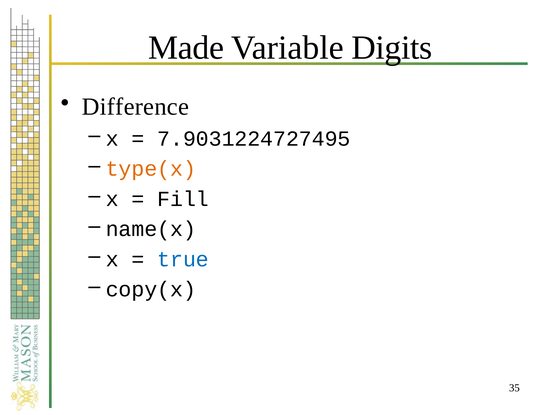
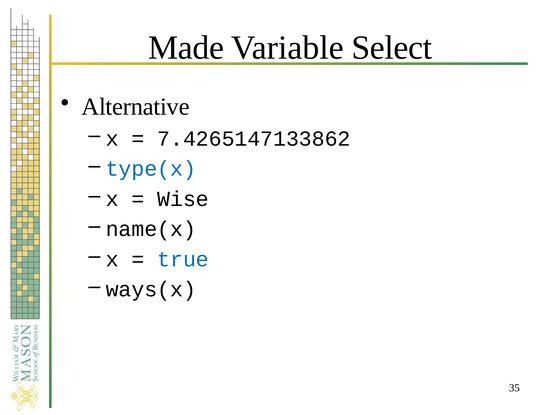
Digits: Digits -> Select (392, 48)
Difference: Difference -> Alternative (136, 107)
7.9031224727495: 7.9031224727495 -> 7.4265147133862 (254, 139)
type(x colour: orange -> blue (151, 169)
Fill: Fill -> Wise (183, 199)
copy(x: copy(x -> ways(x (151, 289)
